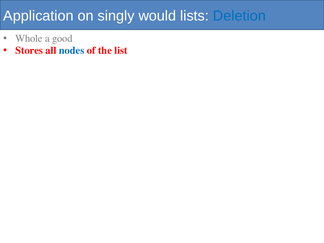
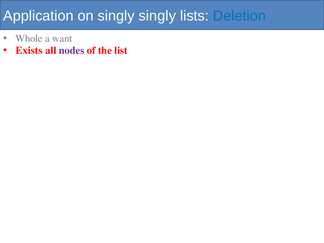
singly would: would -> singly (157, 16)
good: good -> want (62, 39)
Stores: Stores -> Exists (29, 51)
nodes colour: blue -> purple (72, 51)
